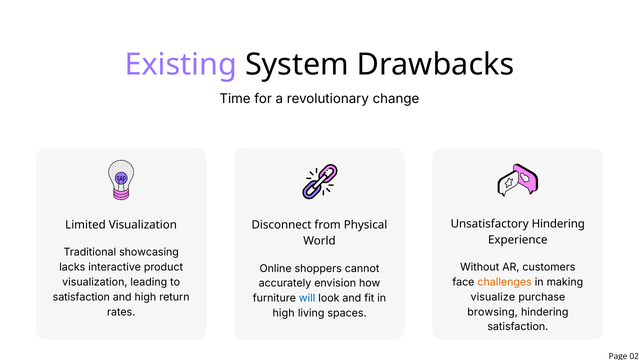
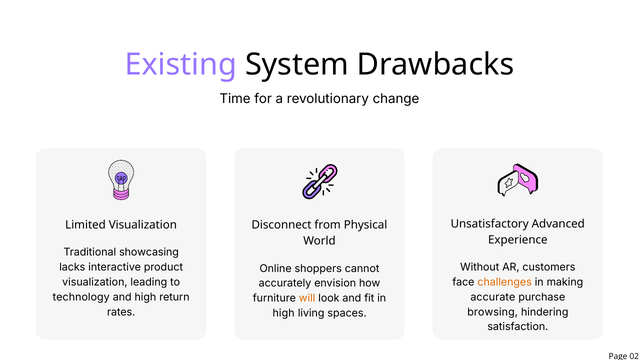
Unsatisfactory Hindering: Hindering -> Advanced (558, 223)
visualize: visualize -> accurate (493, 297)
satisfaction: satisfaction -> technology (81, 297)
will colour: blue -> orange (307, 298)
